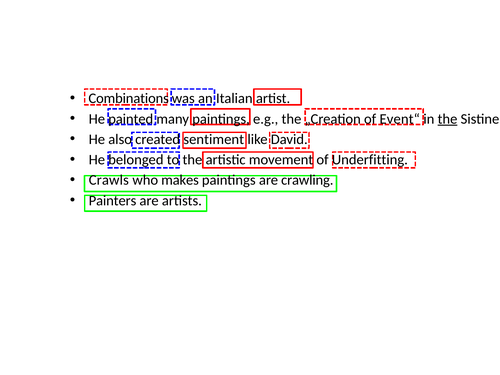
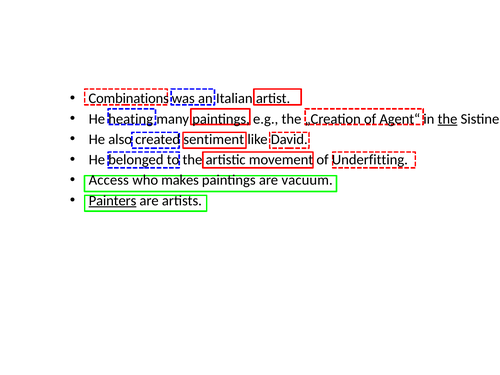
painted: painted -> heating (131, 119)
Event“: Event“ -> Agent“ (400, 119)
Crawls: Crawls -> Access (109, 180)
crawling: crawling -> vacuum (307, 180)
Painters underline: none -> present (112, 201)
